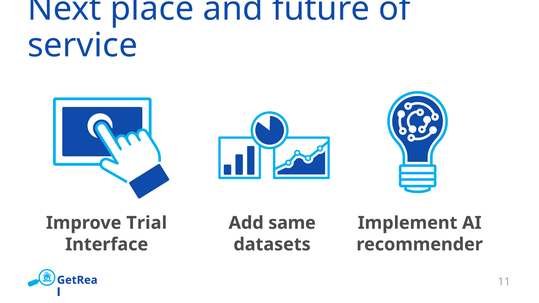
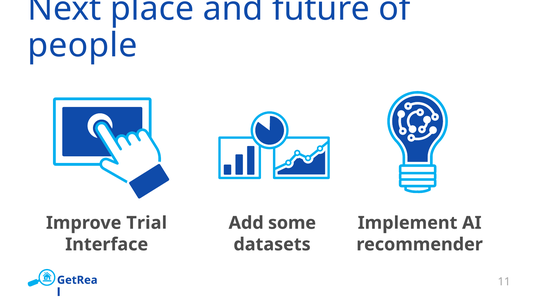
service: service -> people (82, 45)
same: same -> some (292, 223)
